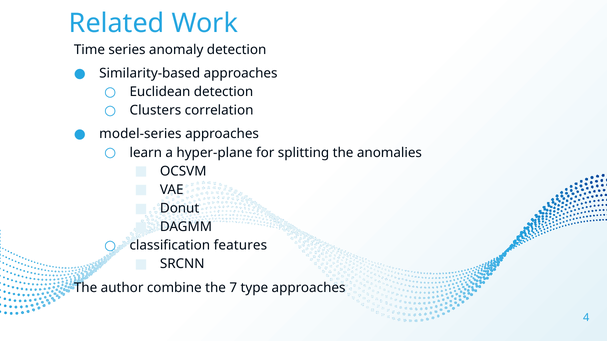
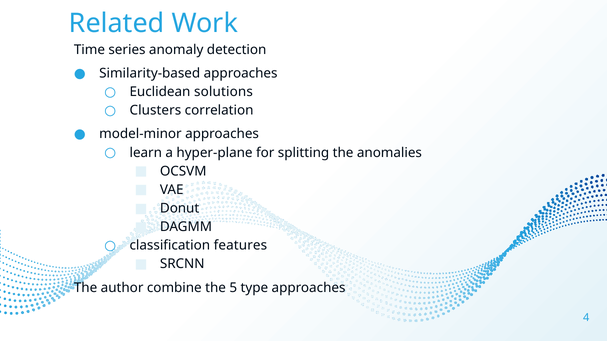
Euclidean detection: detection -> solutions (223, 92)
model-series: model-series -> model-minor (140, 134)
7: 7 -> 5 (233, 288)
